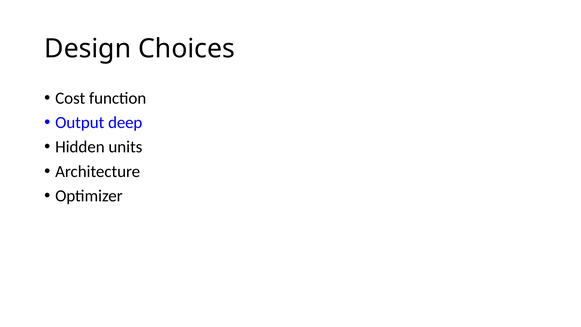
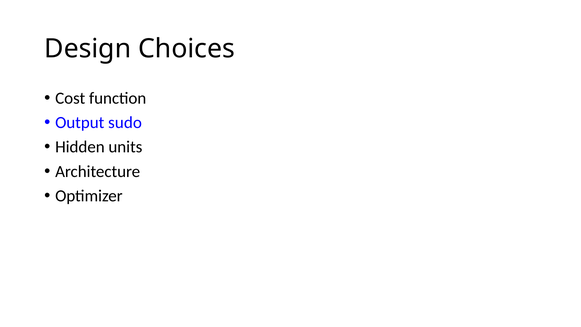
deep: deep -> sudo (125, 123)
